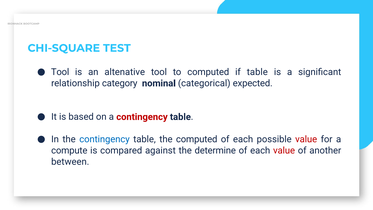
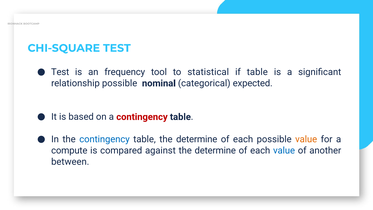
Tool: Tool -> Test (60, 72)
altenative: altenative -> frequency (125, 72)
to computed: computed -> statistical (208, 72)
relationship category: category -> possible (120, 83)
table the computed: computed -> determine (197, 139)
value colour: red -> orange (306, 139)
value colour: red -> blue (284, 150)
